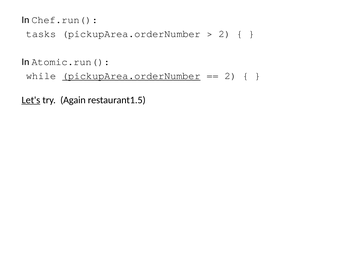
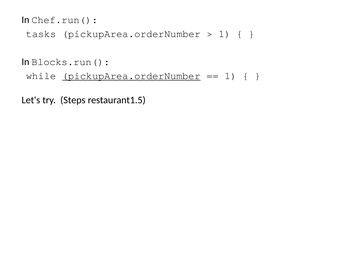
2: 2 -> 1 (225, 34)
Atomic.run(: Atomic.run( -> Blocks.run( (71, 62)
2: 2 -> 1 (231, 76)
Let's underline: present -> none (31, 100)
Again: Again -> Steps (73, 100)
